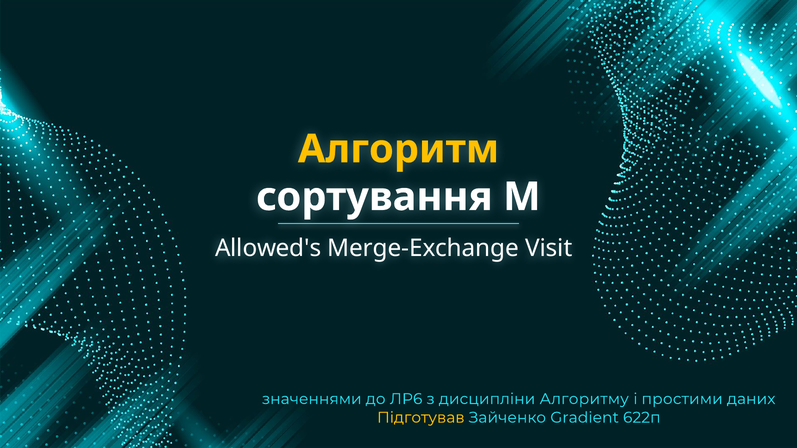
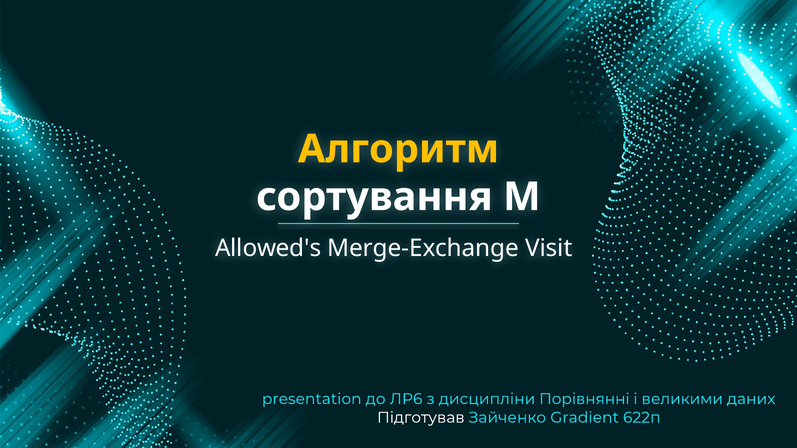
значеннями: значеннями -> presentation (312, 399)
Алгоритму: Алгоритму -> Порівнянні (584, 399)
простими: простими -> великими (682, 399)
Підготував colour: yellow -> white (421, 418)
